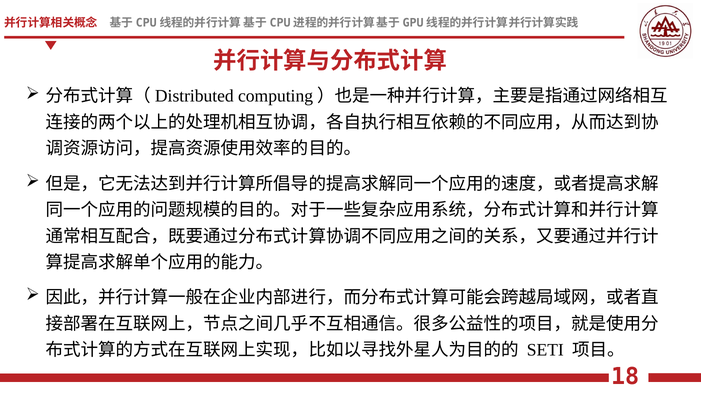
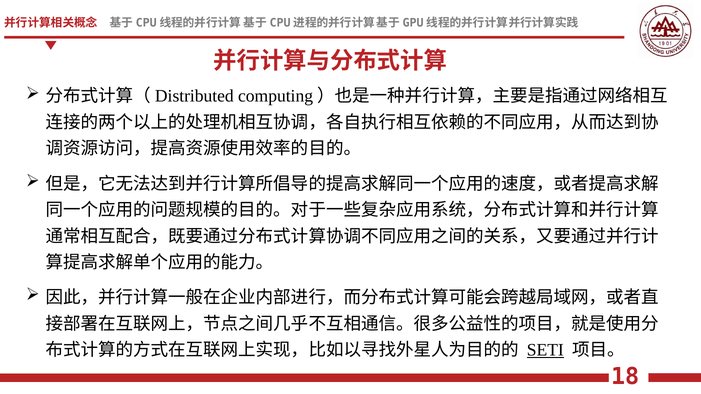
SETI underline: none -> present (545, 350)
